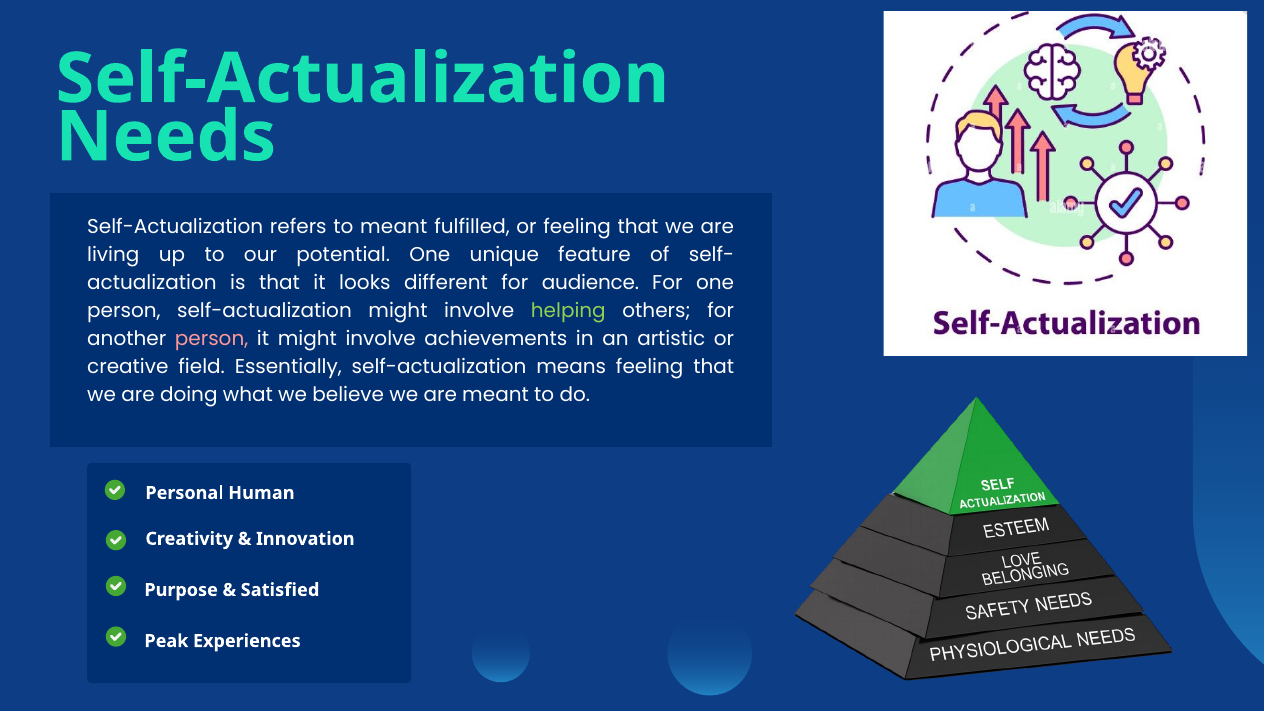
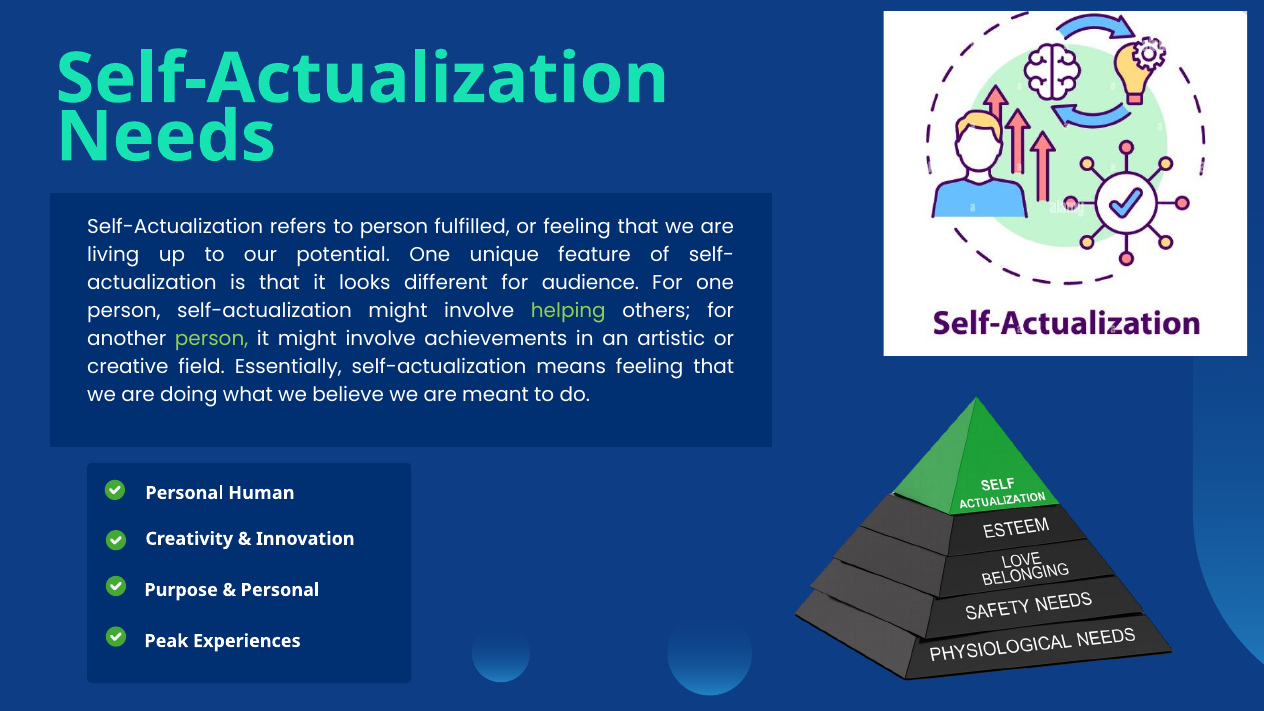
to meant: meant -> person (394, 227)
person colour: pink -> light green (212, 339)
Satisfied: Satisfied -> Personal (280, 590)
